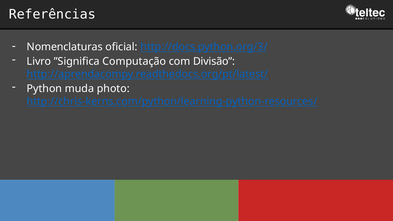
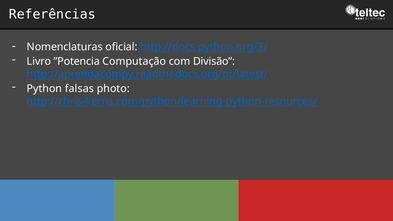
”Significa: ”Significa -> ”Potencia (77, 61)
muda: muda -> falsas (79, 89)
